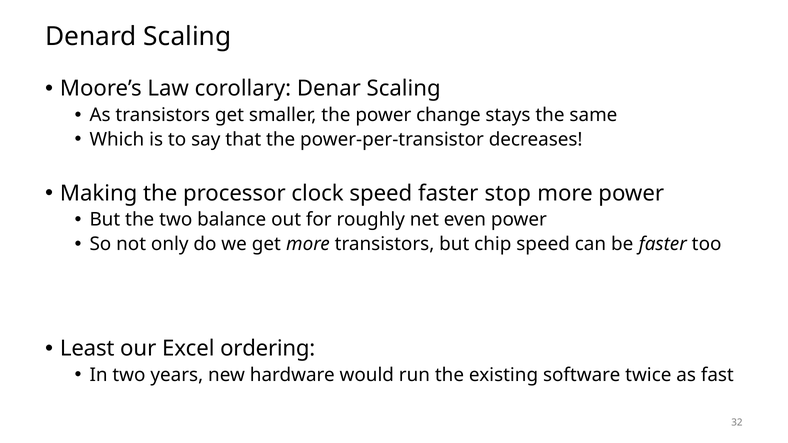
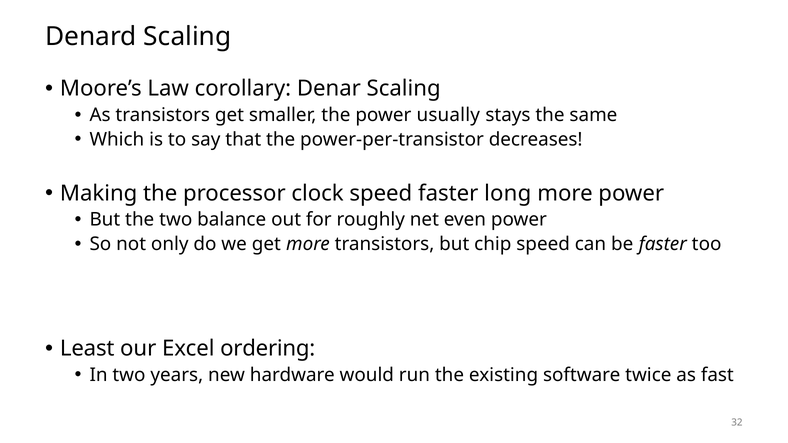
change: change -> usually (448, 115)
stop: stop -> long (508, 193)
